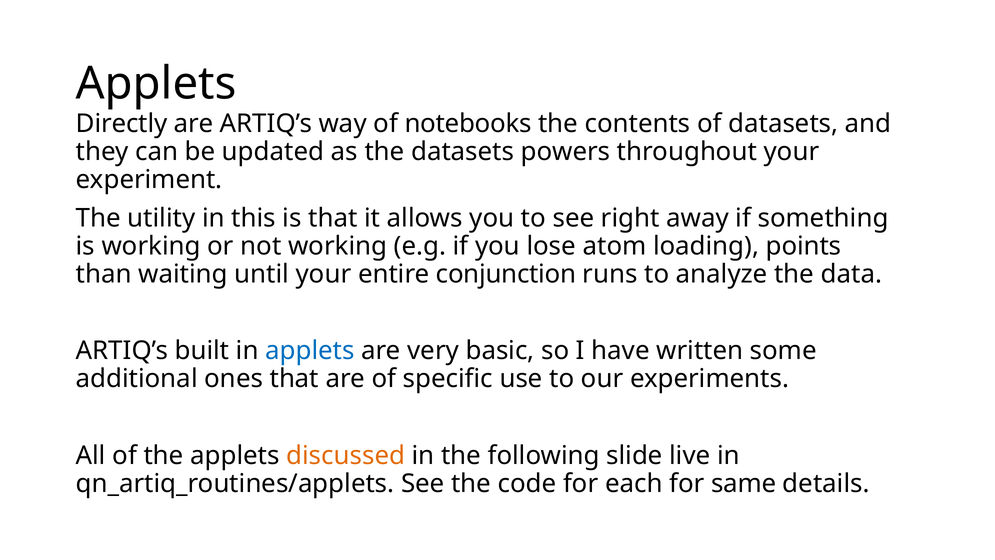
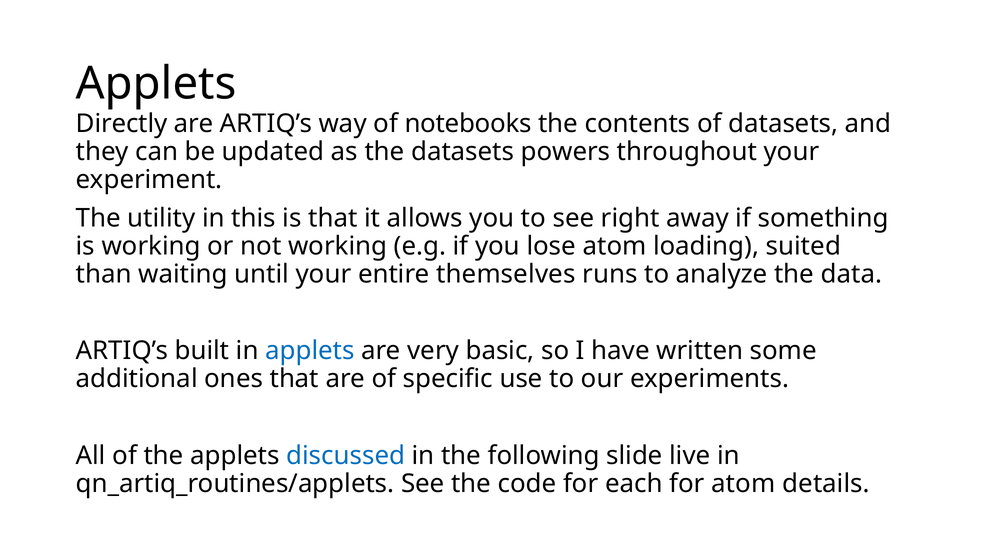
points: points -> suited (803, 246)
conjunction: conjunction -> themselves (506, 274)
discussed colour: orange -> blue (346, 455)
for same: same -> atom (743, 483)
